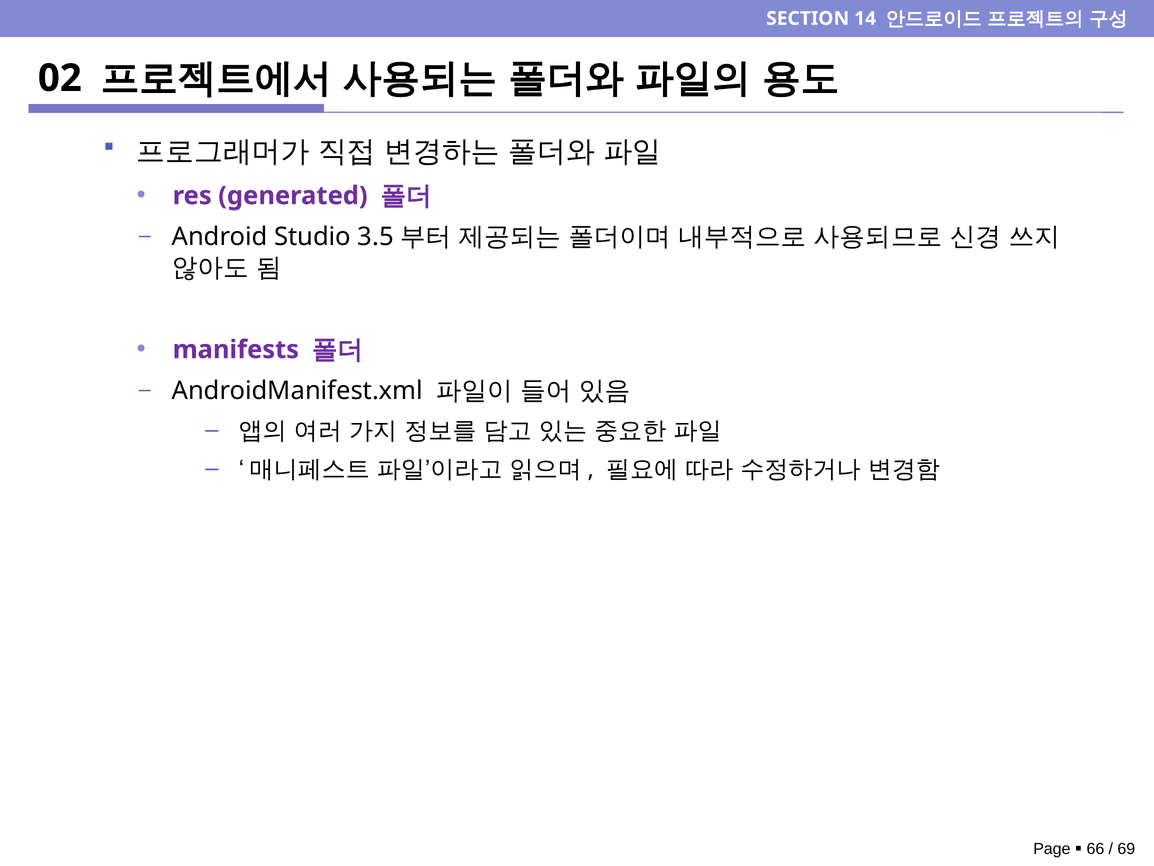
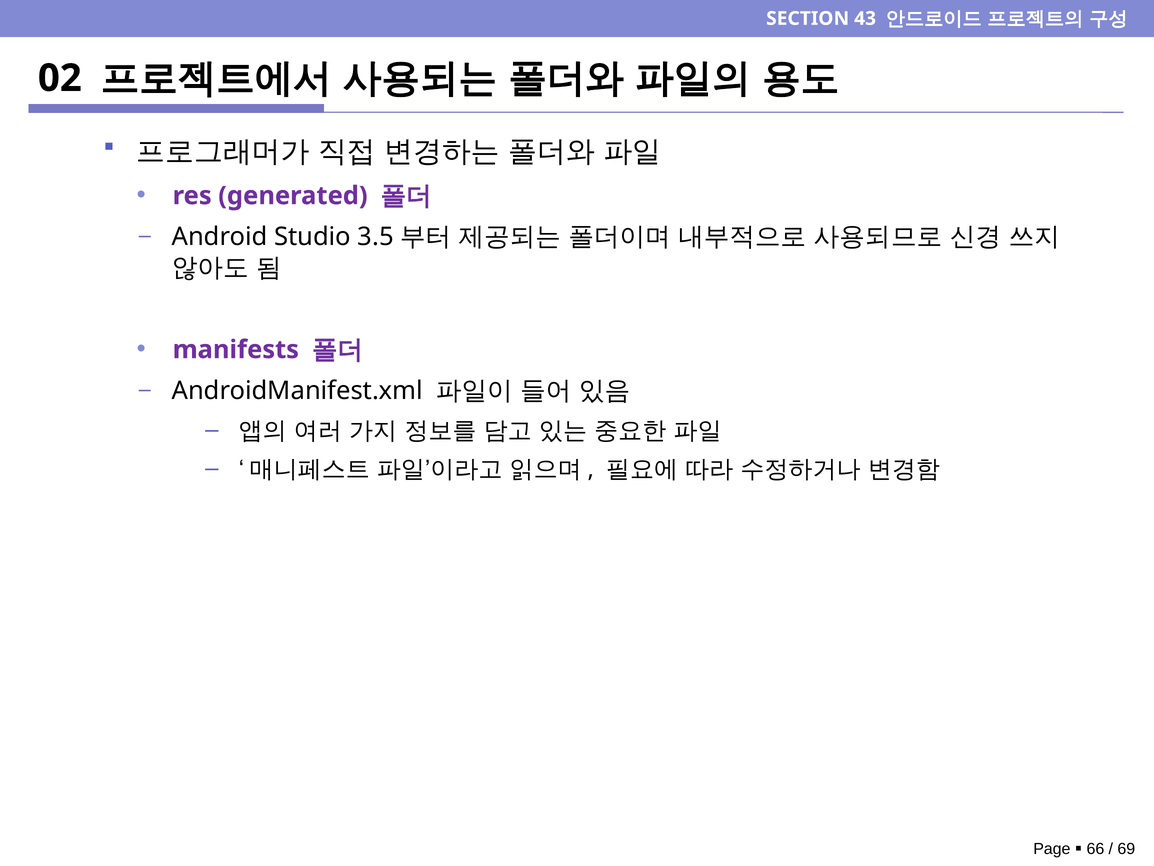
14: 14 -> 43 (865, 19)
